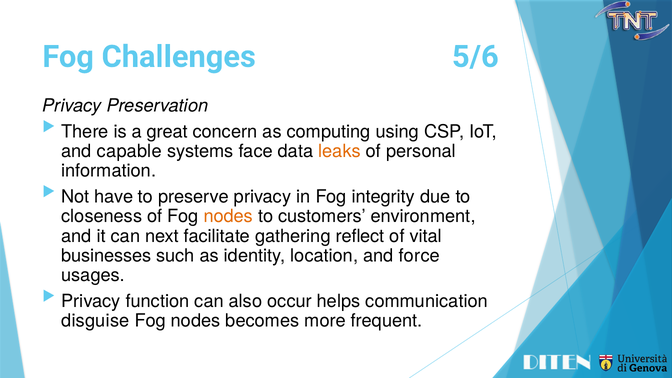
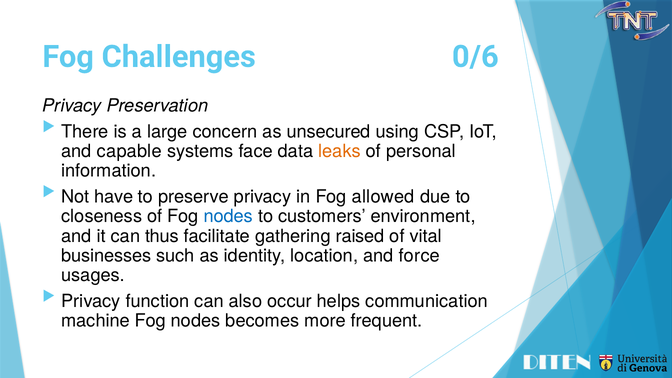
5/6: 5/6 -> 0/6 (475, 57)
great: great -> large (167, 132)
computing: computing -> unsecured (329, 132)
integrity: integrity -> allowed (383, 197)
nodes colour: orange -> blue (228, 216)
next: next -> thus (162, 236)
reflect: reflect -> raised (360, 236)
disguise: disguise -> machine (96, 321)
